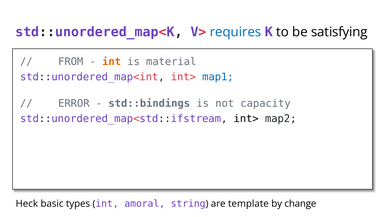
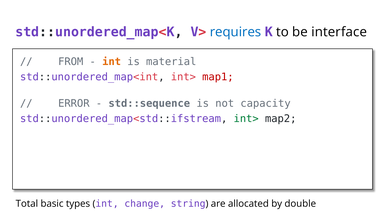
satisfying: satisfying -> interface (339, 32)
map1 colour: blue -> red (218, 77)
std::bindings: std::bindings -> std::sequence (149, 103)
int> colour: black -> green (246, 119)
Heck: Heck -> Total (27, 203)
amoral: amoral -> change (145, 203)
template: template -> allocated (248, 203)
change: change -> double (300, 203)
